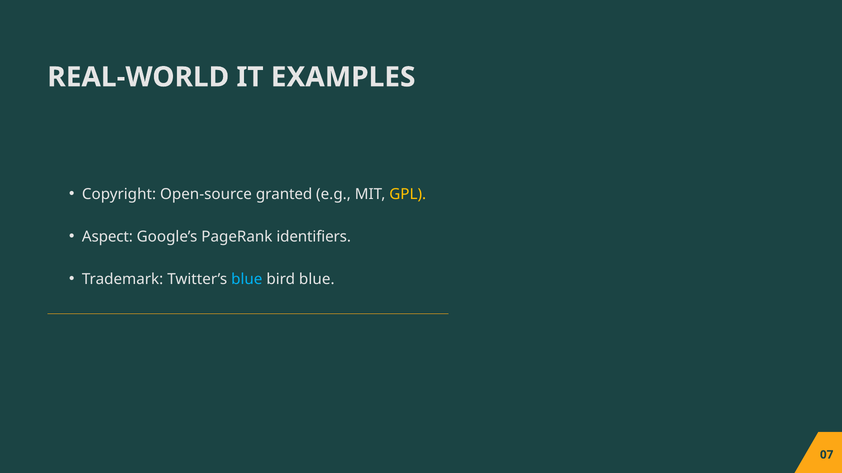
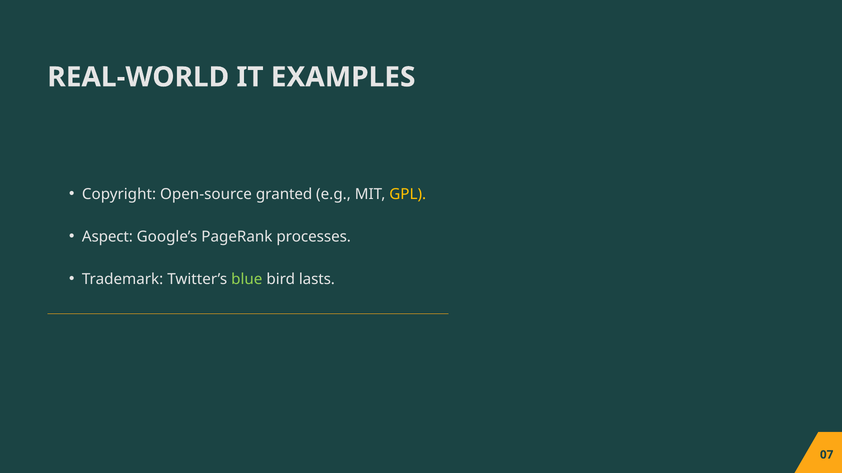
identifiers: identifiers -> processes (314, 237)
blue colour: light blue -> light green (247, 279)
bird blue: blue -> lasts (317, 279)
